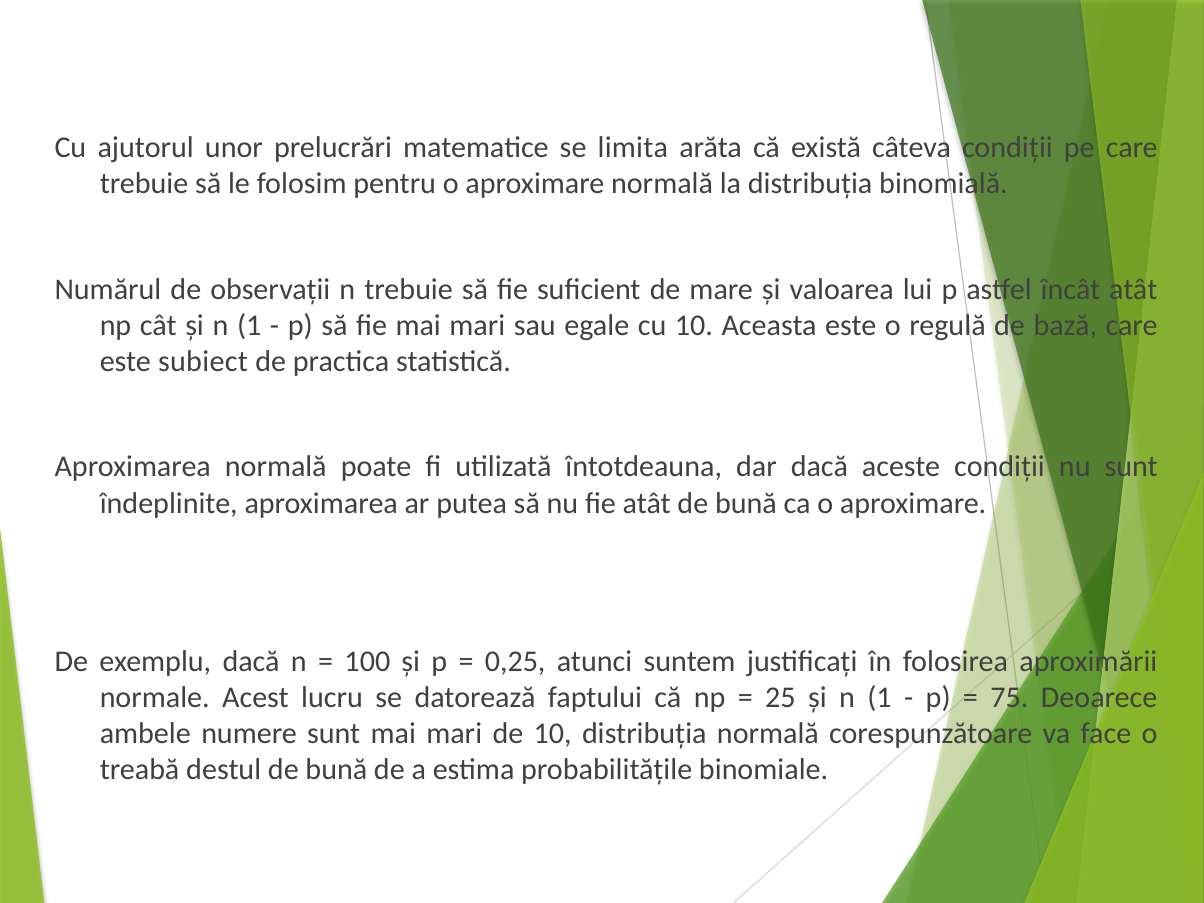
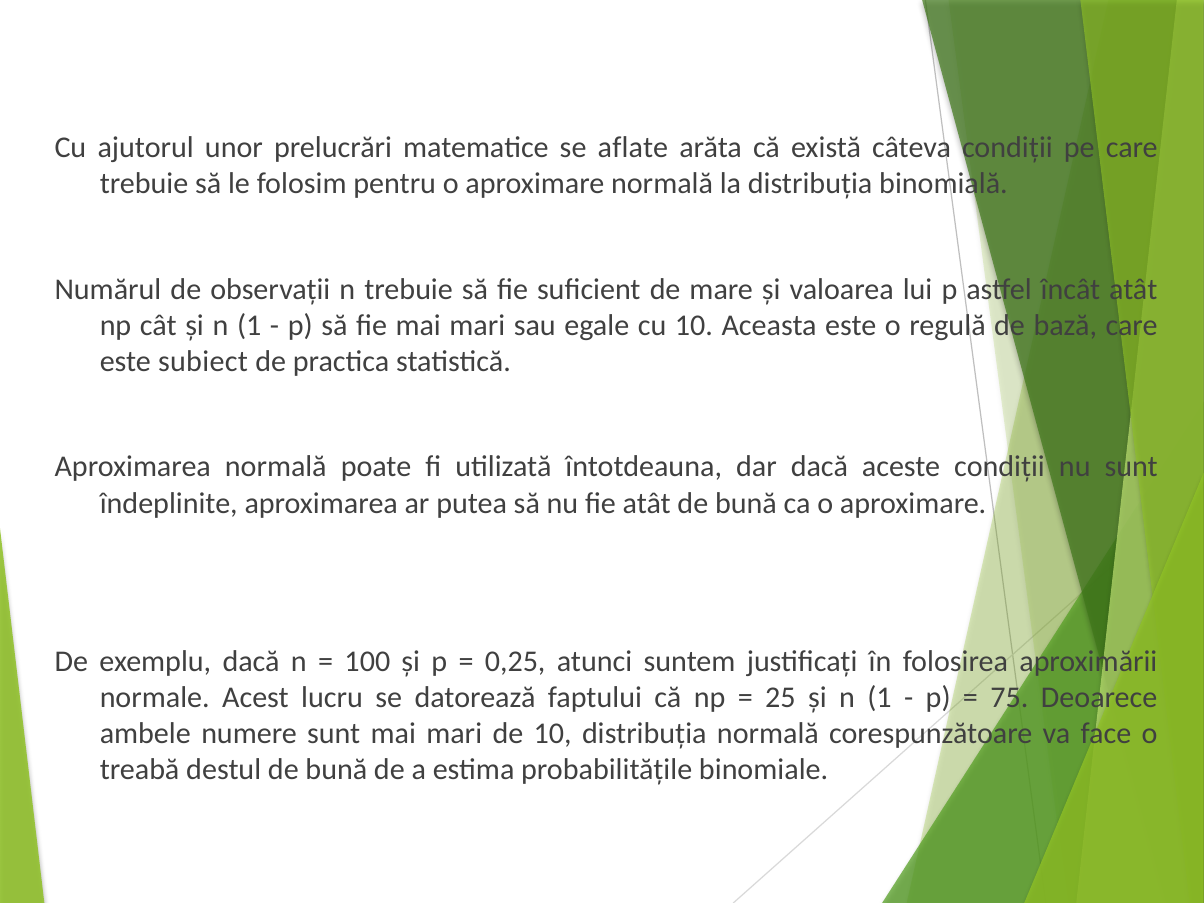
limita: limita -> aflate (633, 147)
